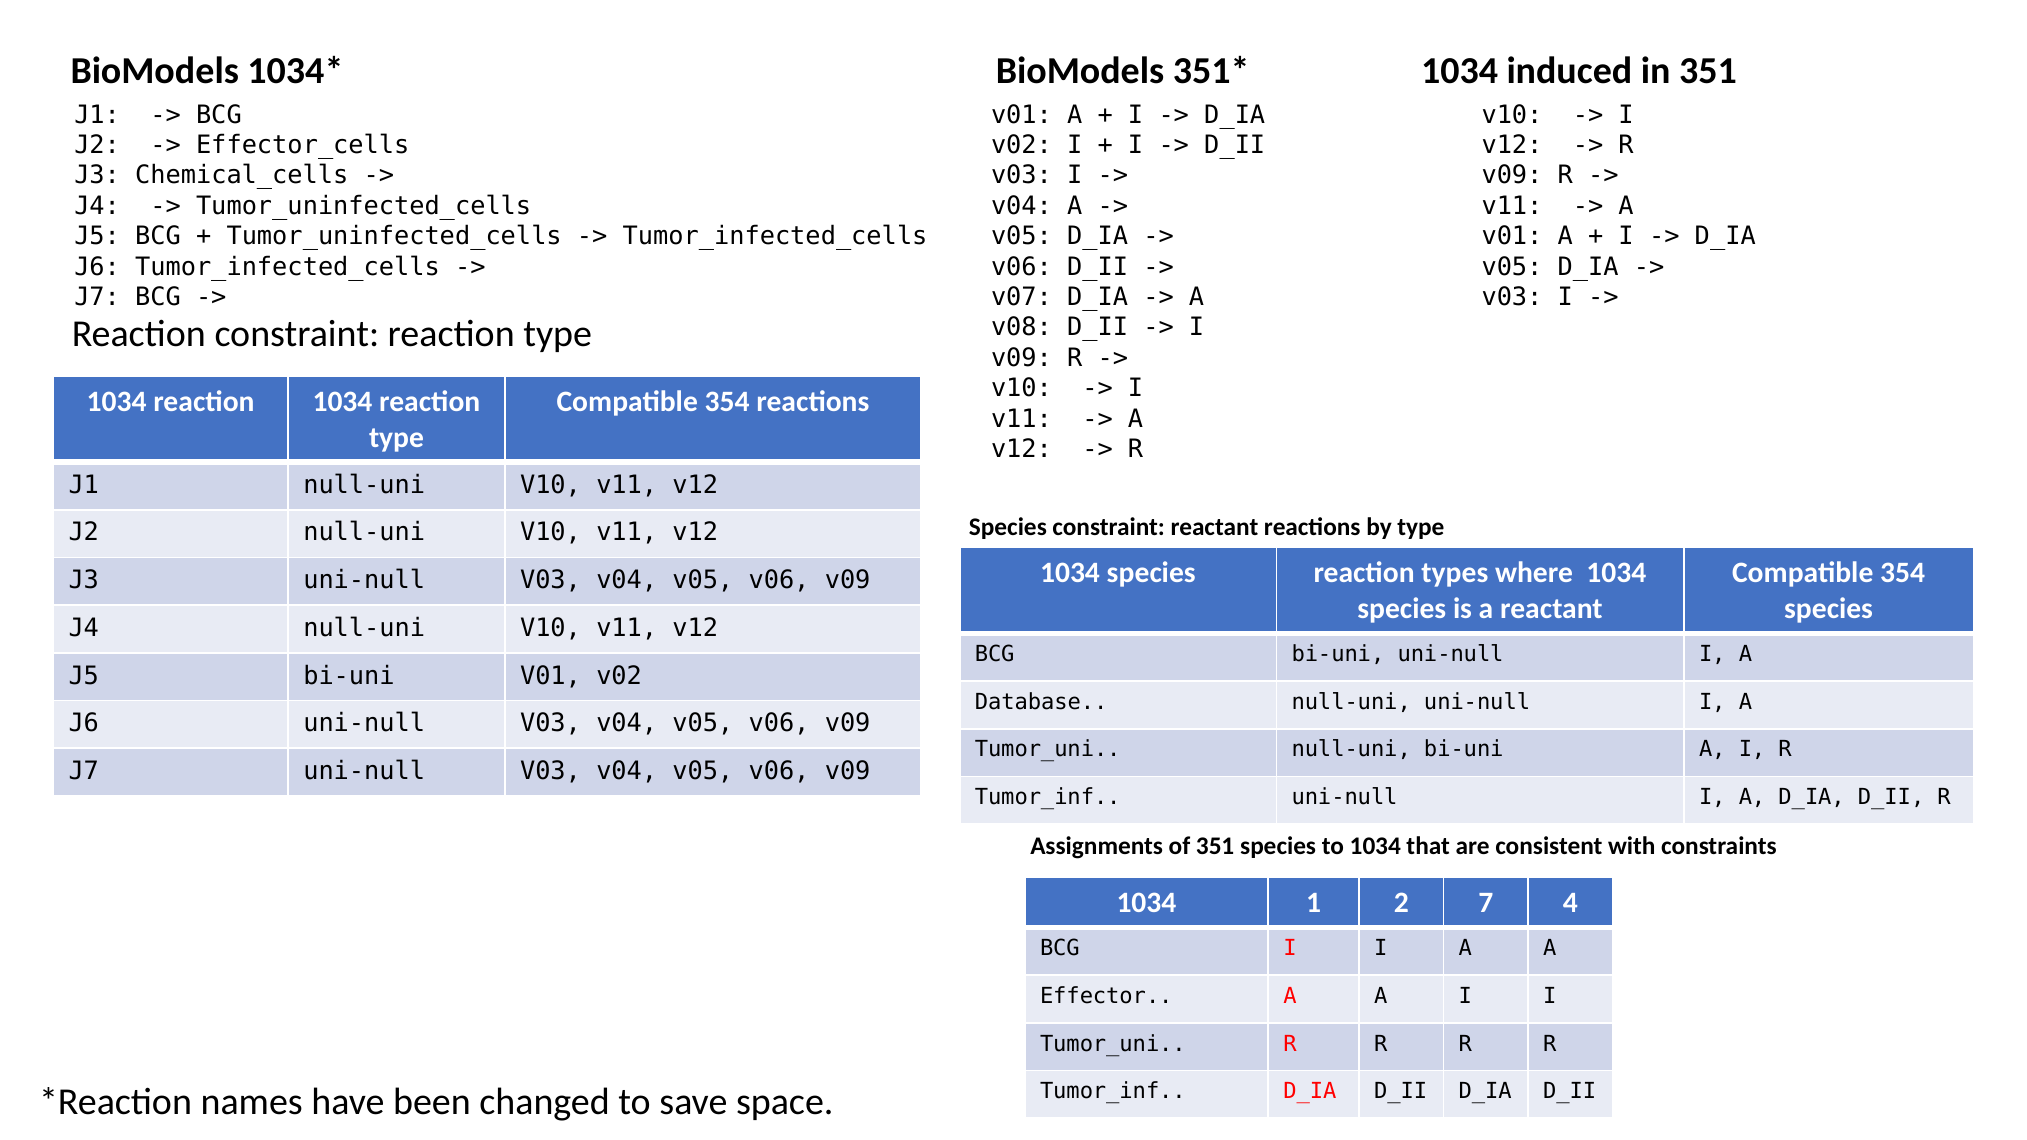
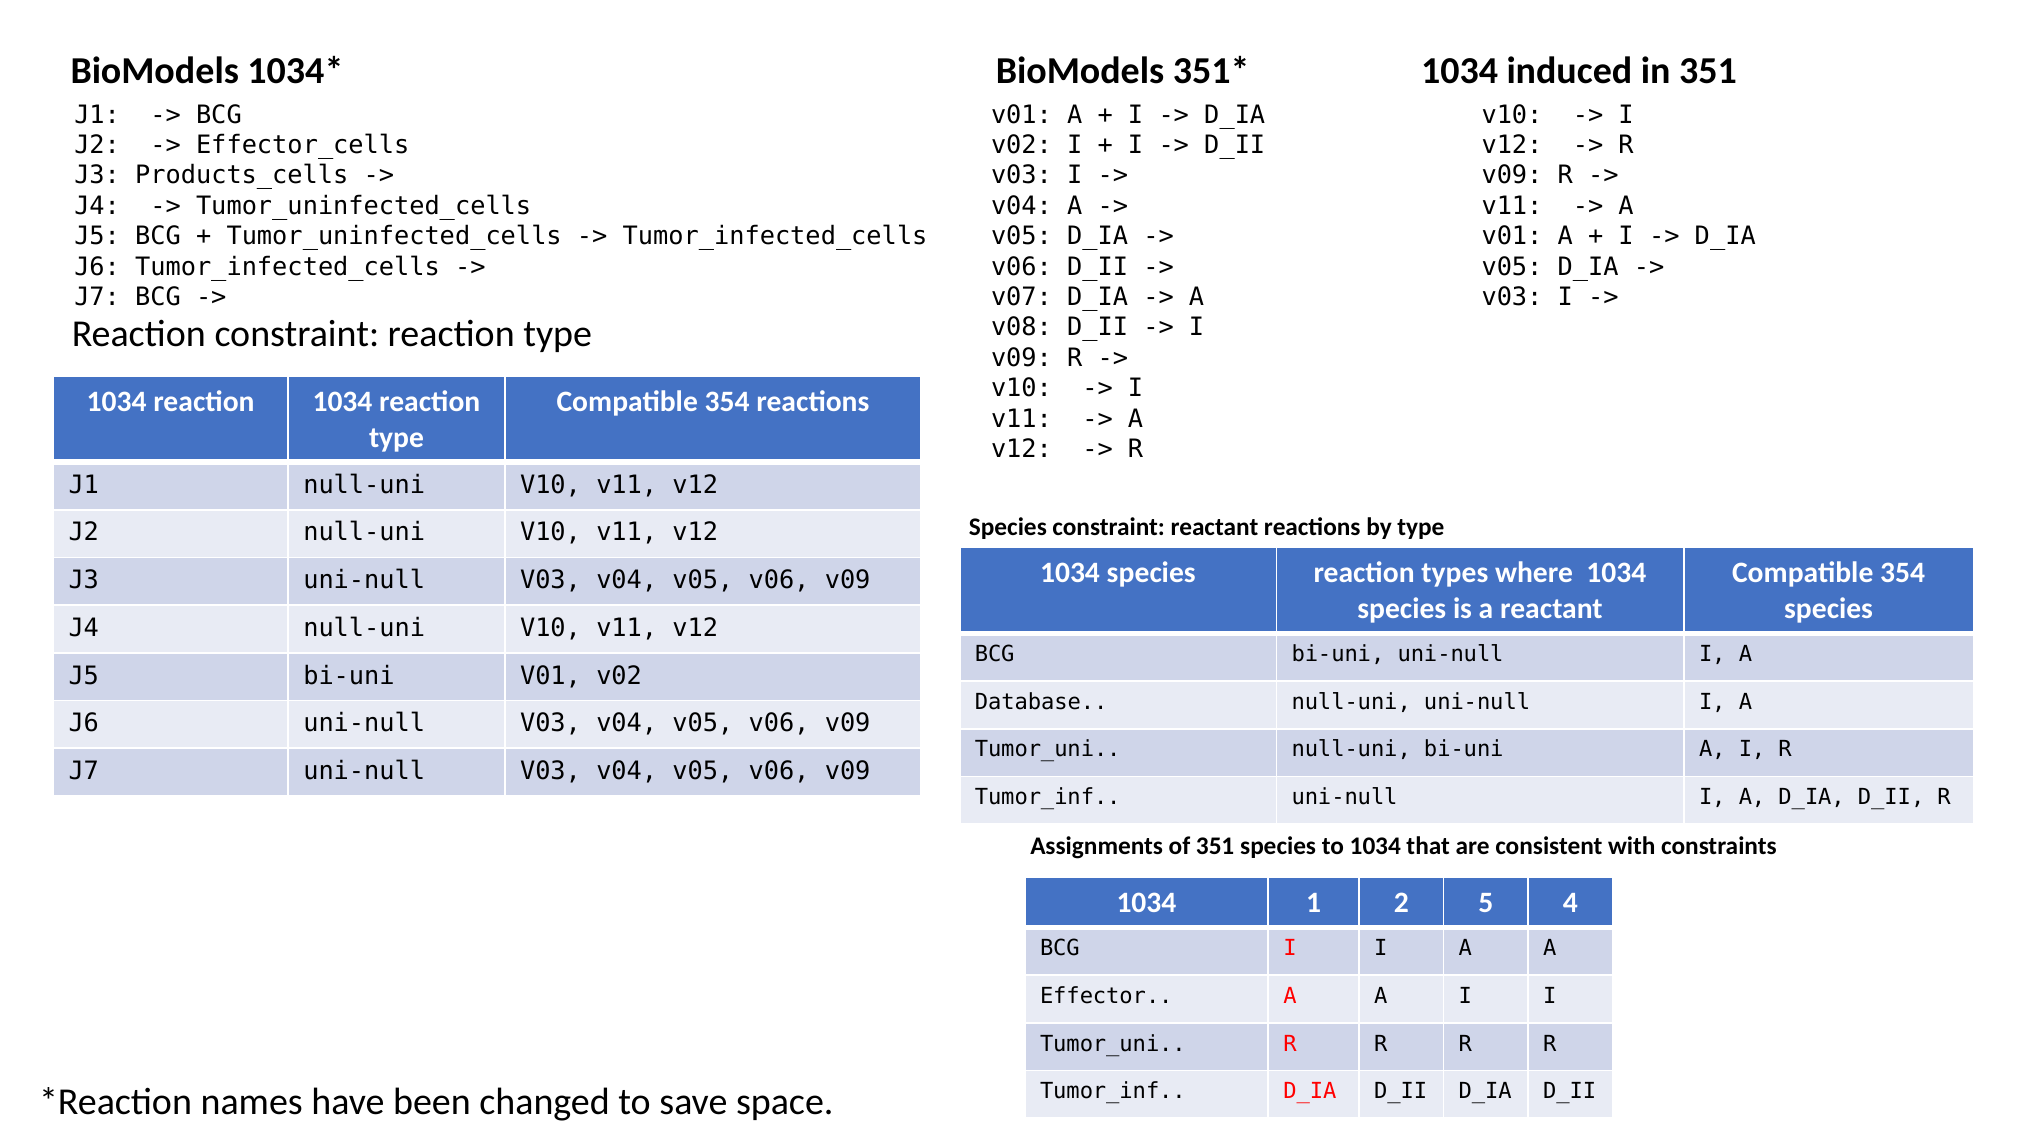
Chemical_cells: Chemical_cells -> Products_cells (242, 176)
7: 7 -> 5 (1486, 903)
